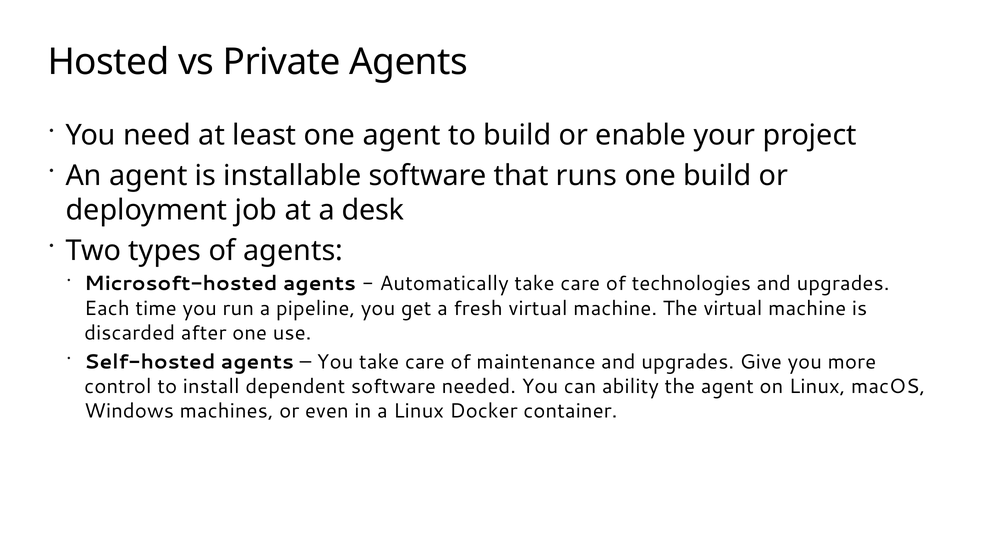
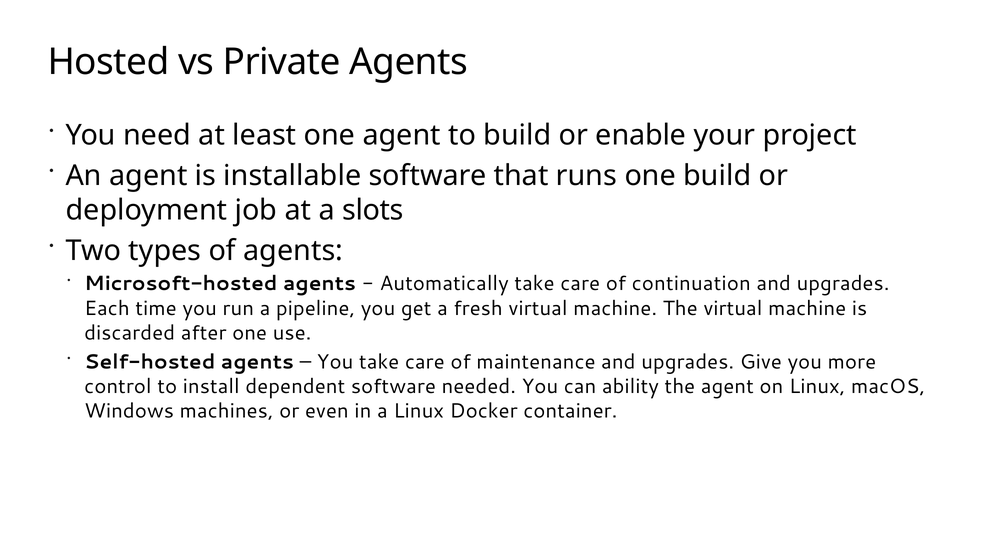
desk: desk -> slots (373, 210)
technologies: technologies -> continuation (691, 284)
